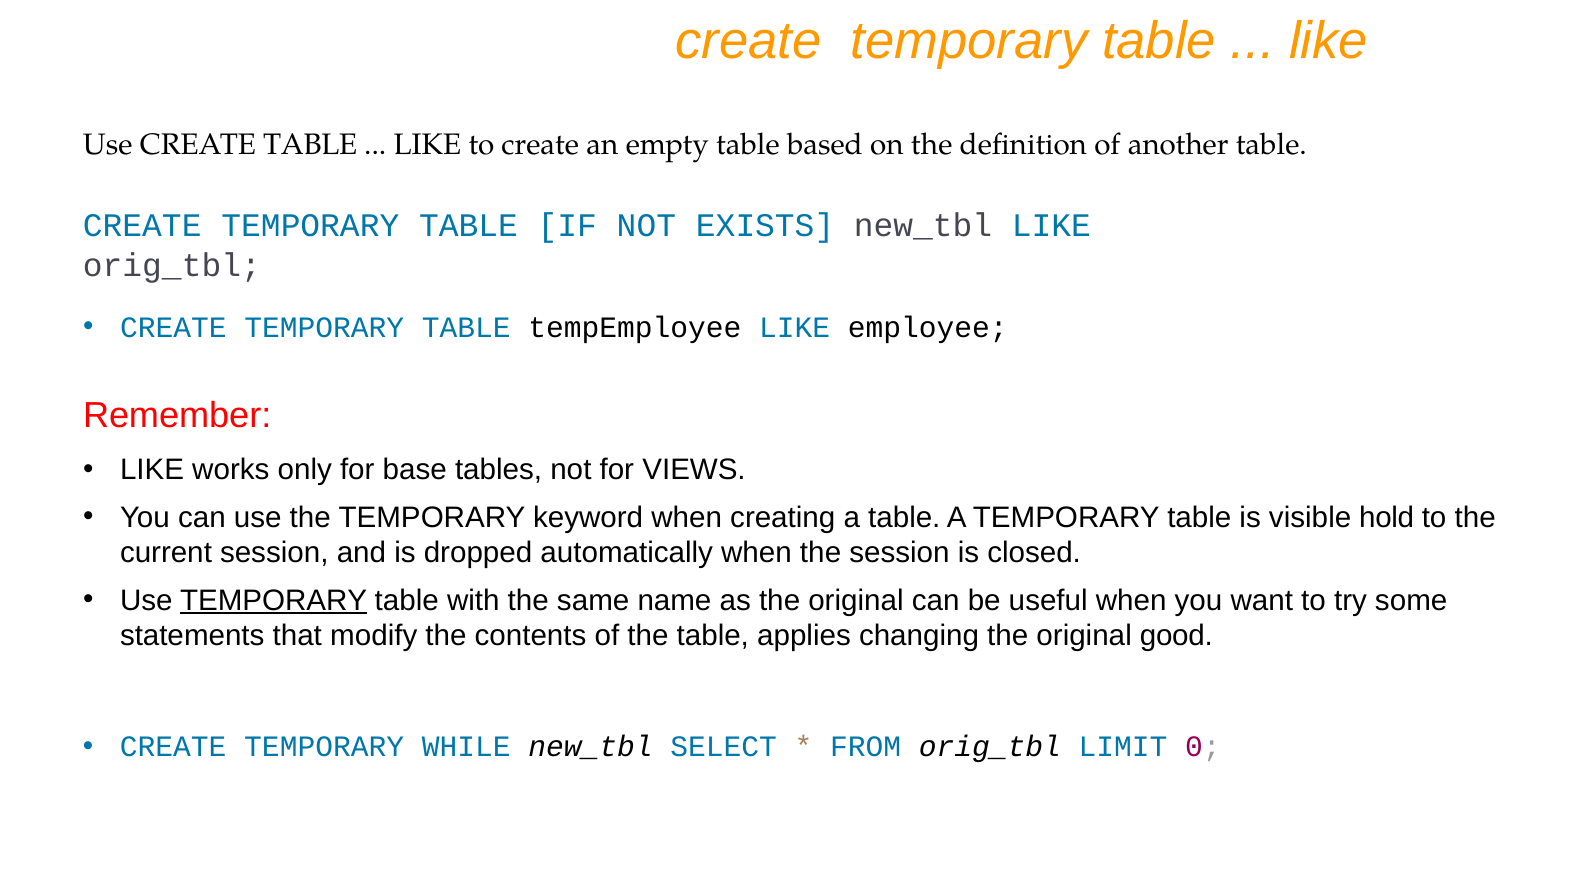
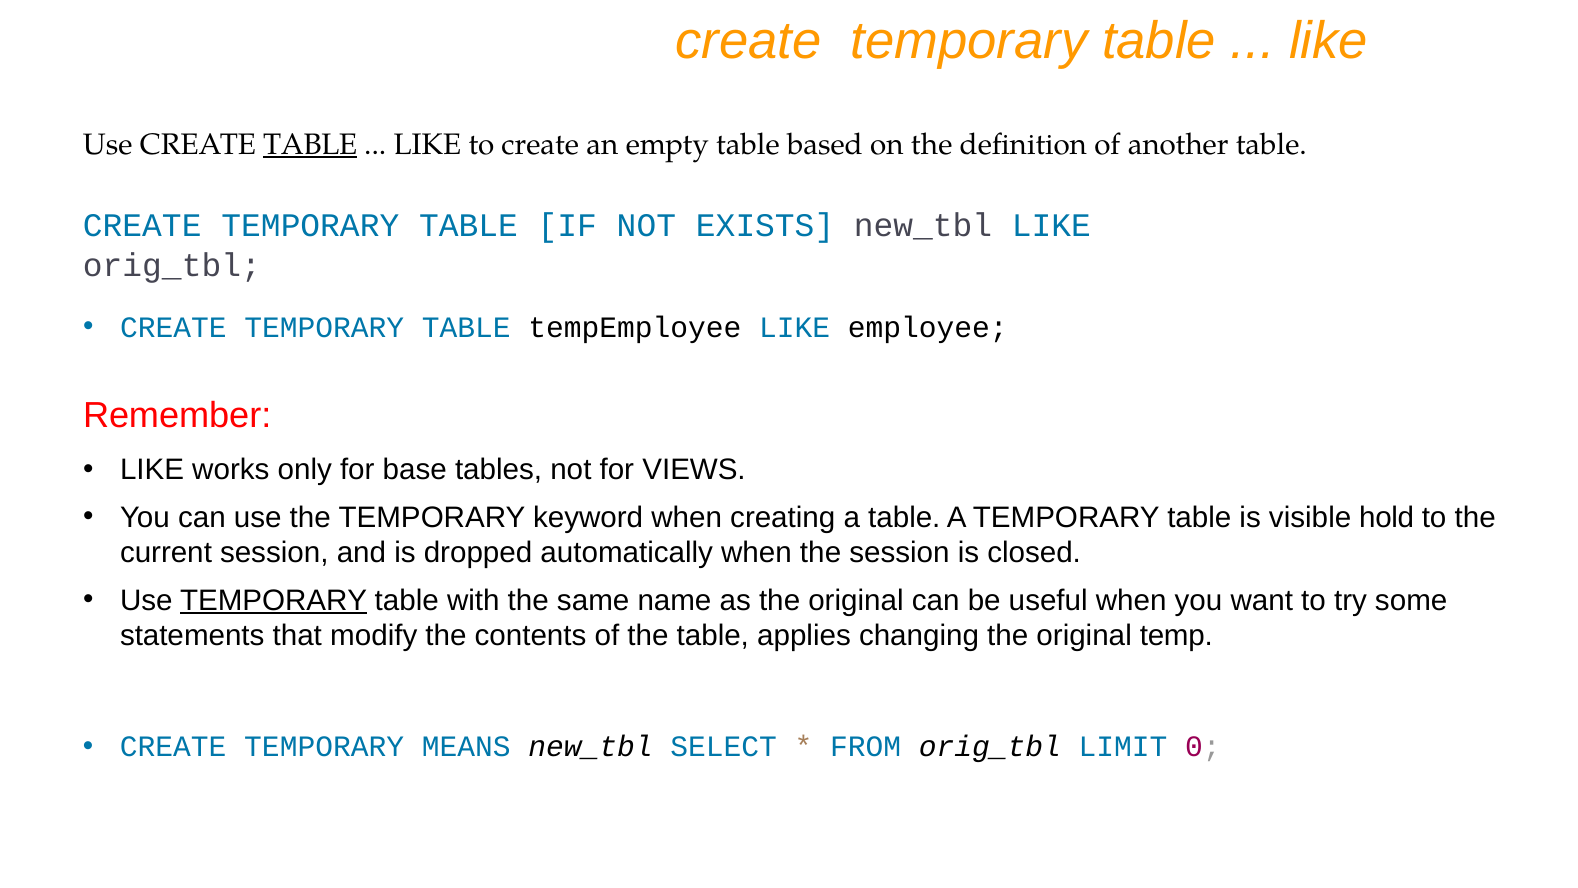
TABLE underline: none -> present (310, 145)
good: good -> temp (1176, 636)
WHILE: WHILE -> MEANS (466, 747)
